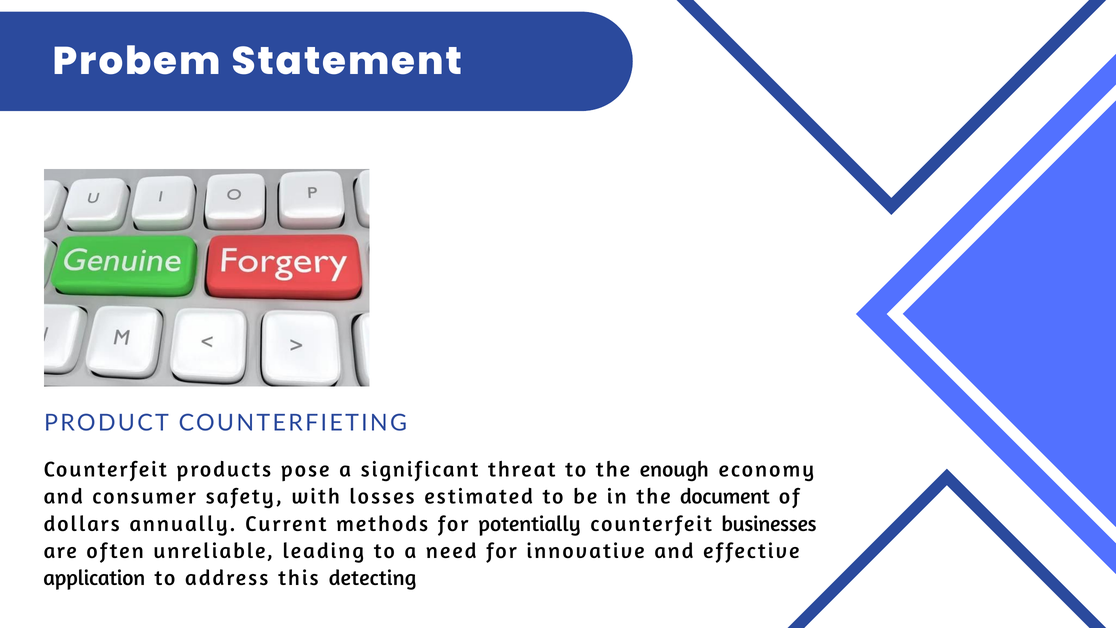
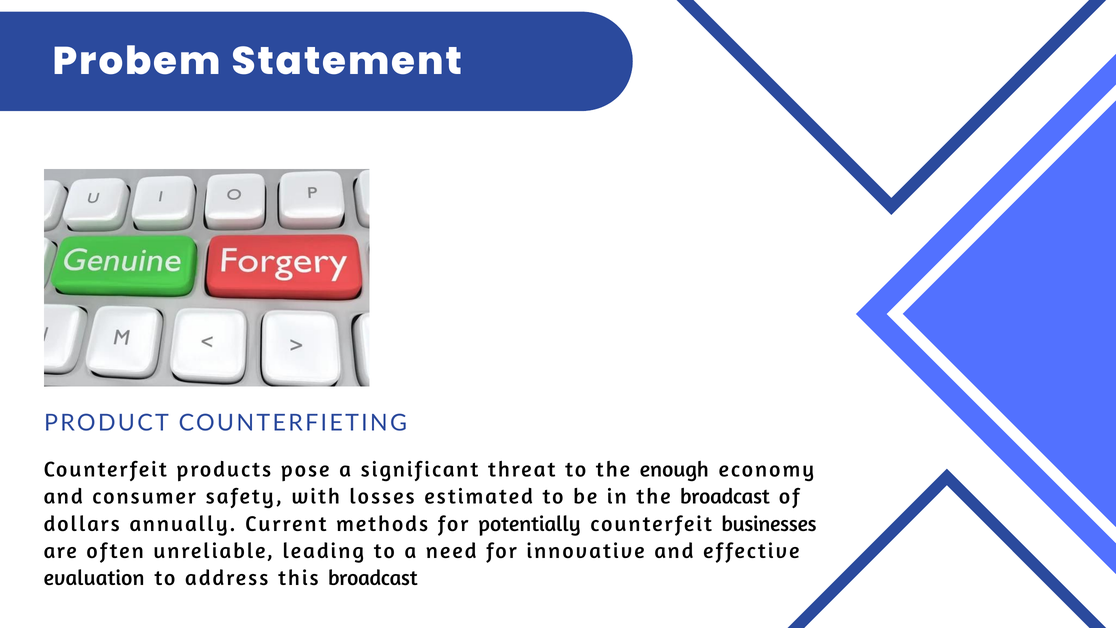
the document: document -> broadcast (725, 497)
application: application -> evaluation (94, 578)
this detecting: detecting -> broadcast (373, 578)
